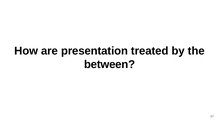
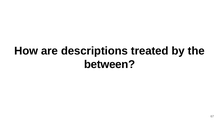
presentation: presentation -> descriptions (94, 51)
